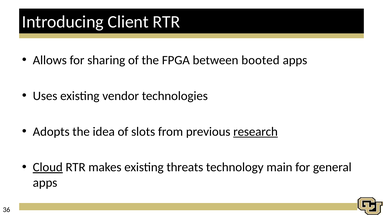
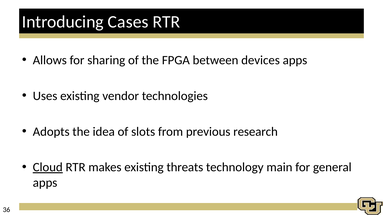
Client: Client -> Cases (128, 22)
booted: booted -> devices (261, 60)
research underline: present -> none (256, 132)
